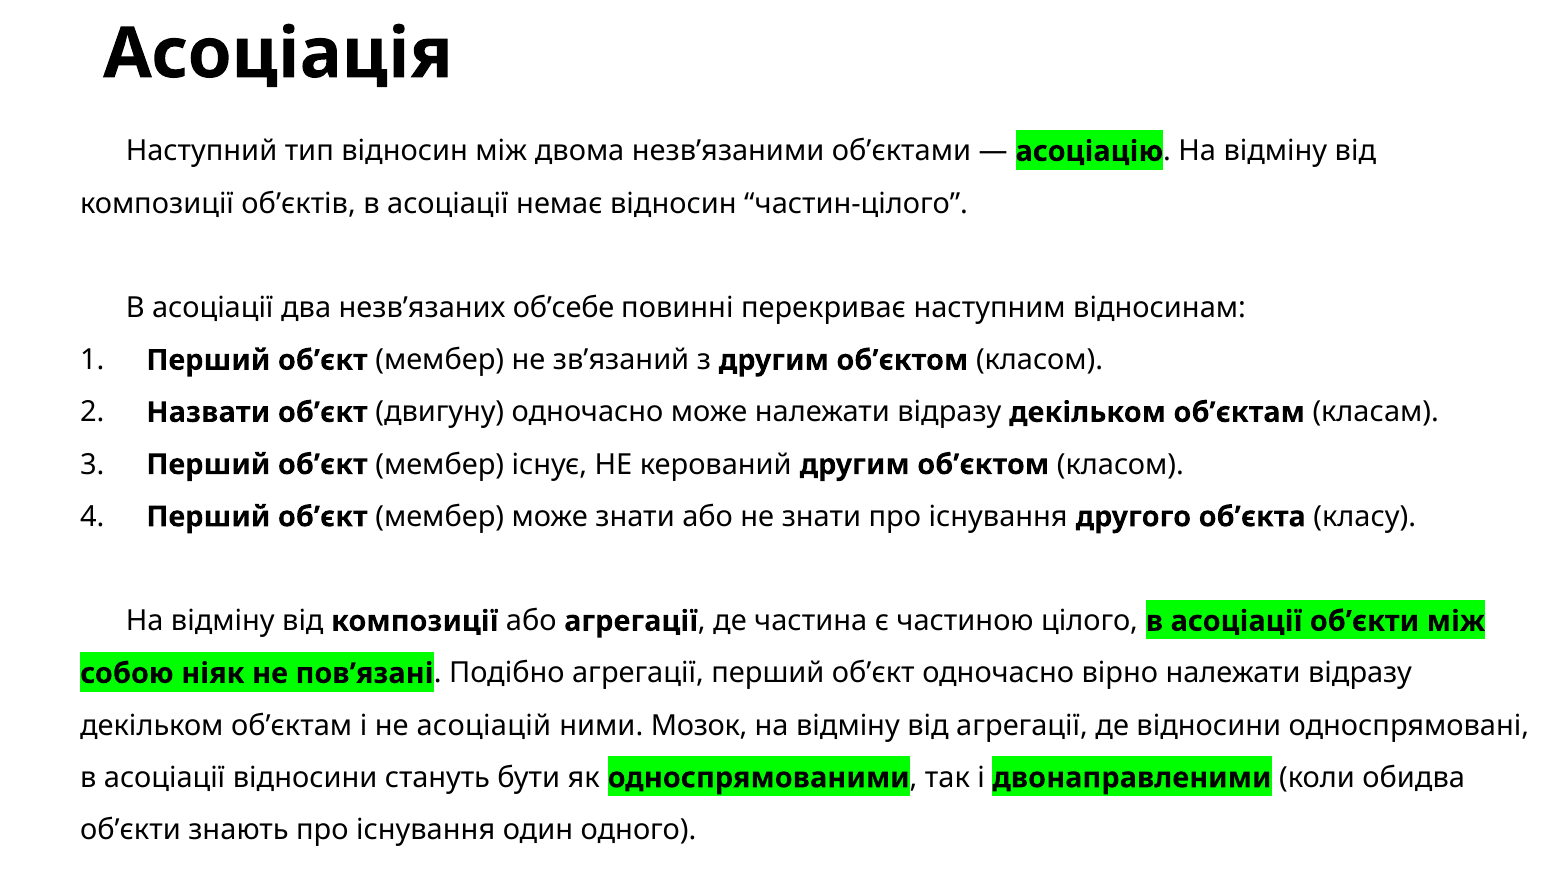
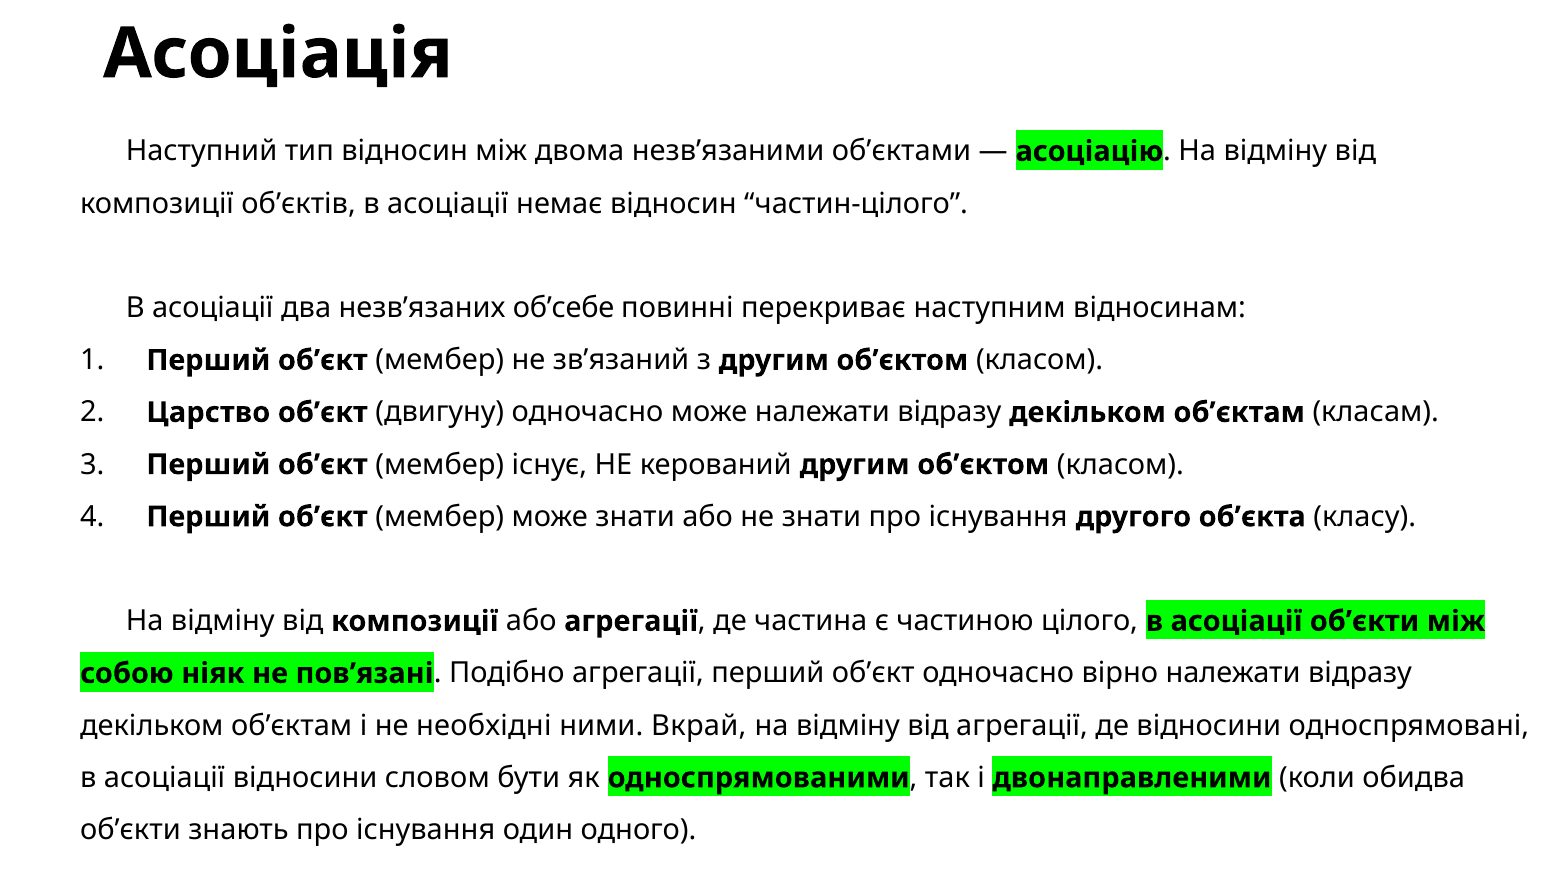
Назвати: Назвати -> Царство (208, 412)
асоціацій: асоціацій -> необхідні (484, 726)
Мозок: Мозок -> Вкрай (699, 726)
стануть: стануть -> словом (437, 778)
